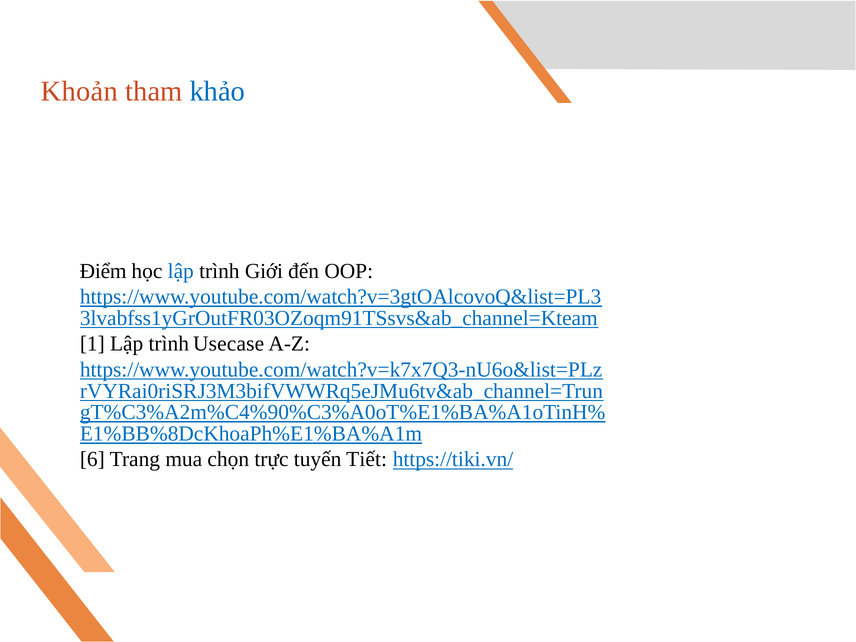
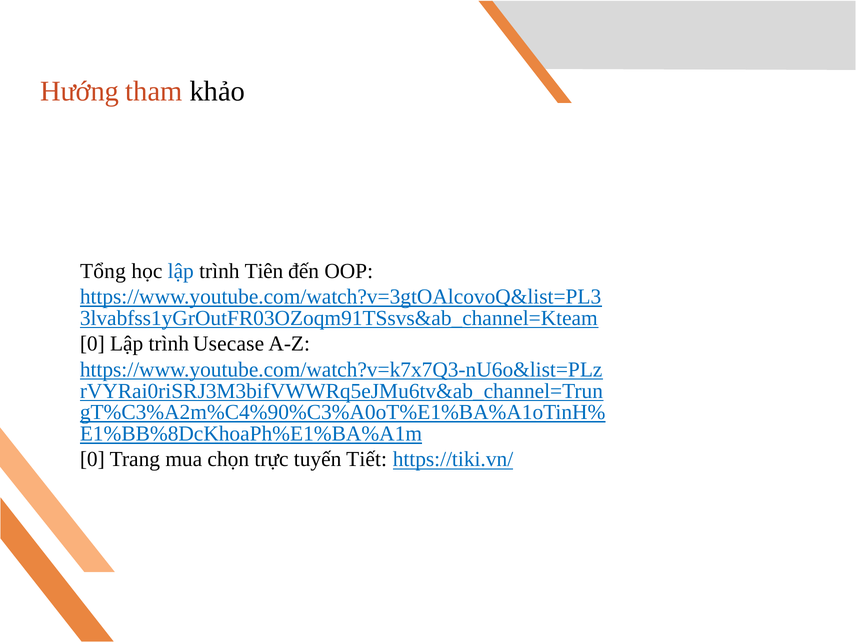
Khoản: Khoản -> Hướng (80, 91)
khảo colour: blue -> black (217, 91)
Điểm: Điểm -> Tổng (103, 271)
Giới: Giới -> Tiên (264, 271)
1: 1 -> 0 (92, 344)
6: 6 -> 0 (92, 459)
